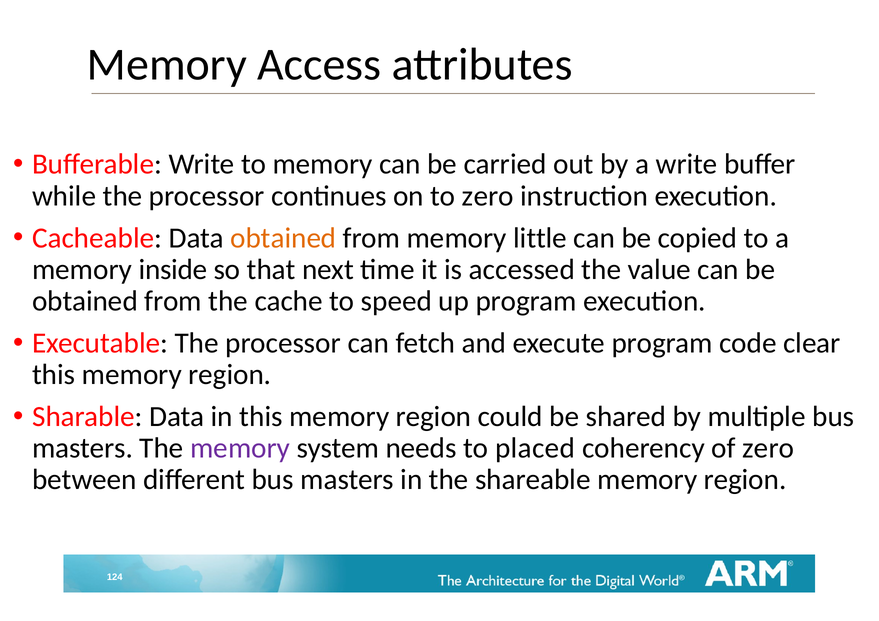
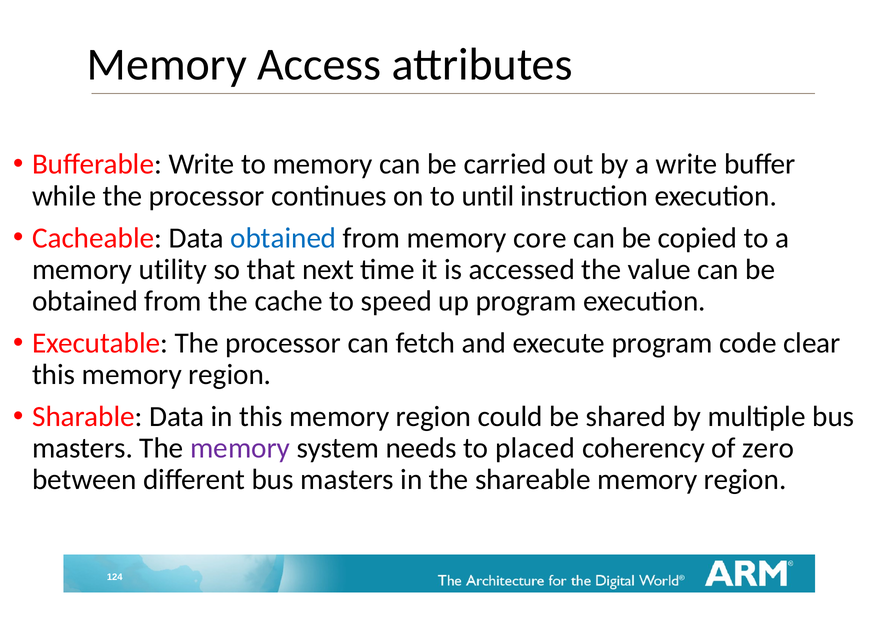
to zero: zero -> until (488, 196)
obtained colour: orange -> blue (283, 238)
little: little -> core (540, 238)
inside: inside -> utility (173, 269)
